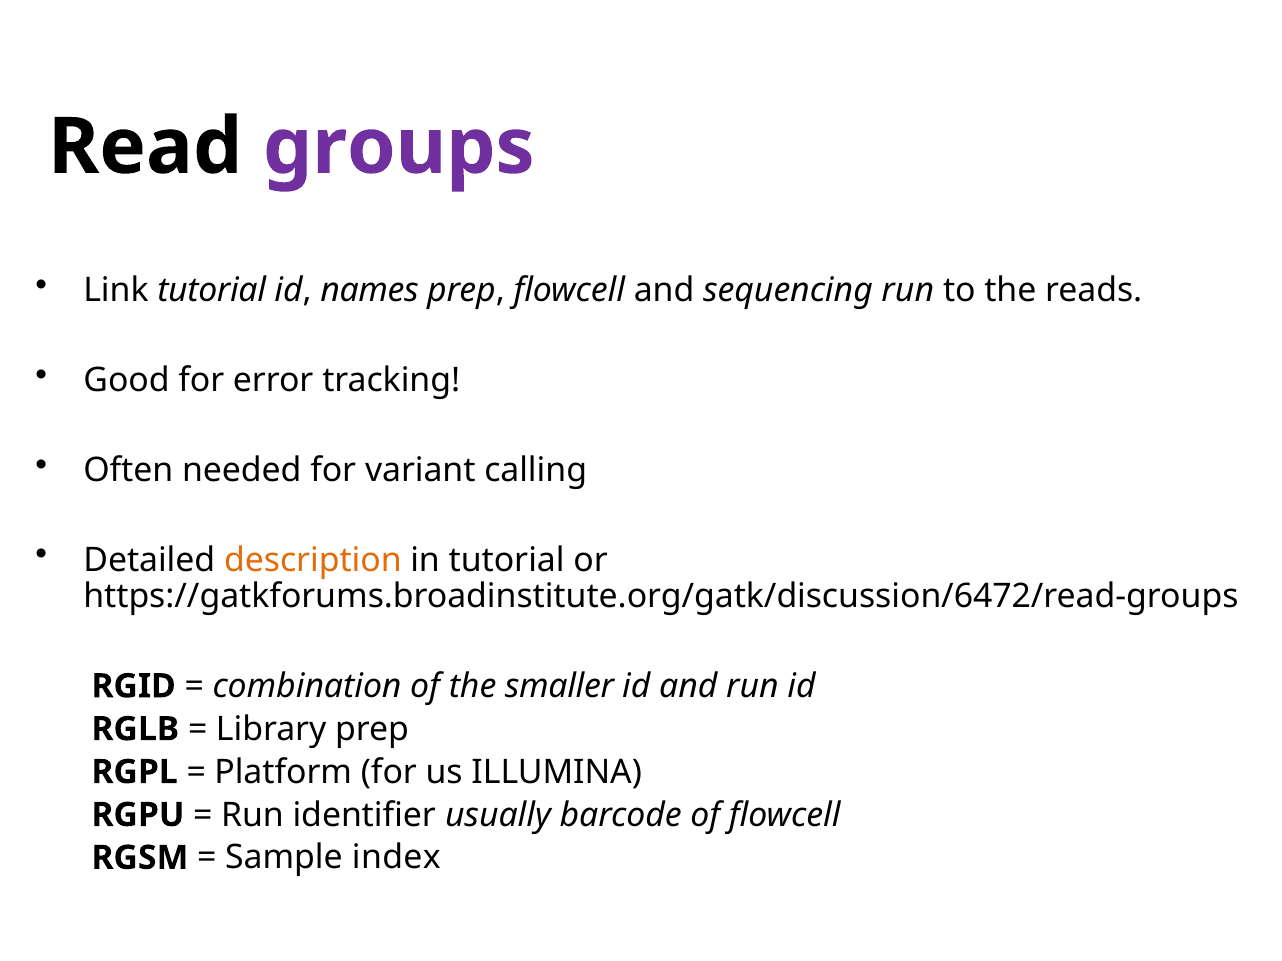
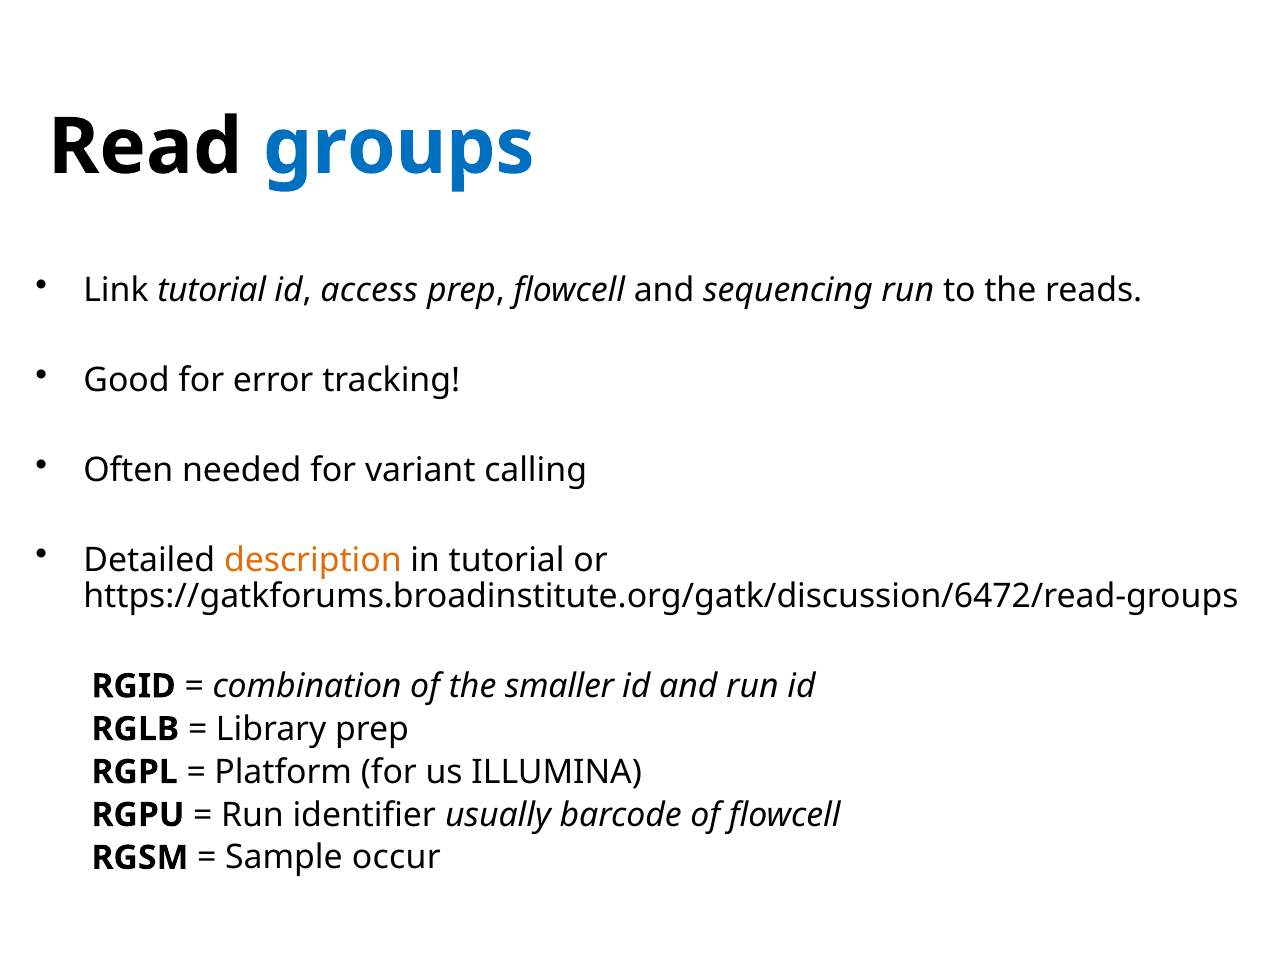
groups colour: purple -> blue (399, 147)
names: names -> access (369, 291)
index: index -> occur (396, 858)
